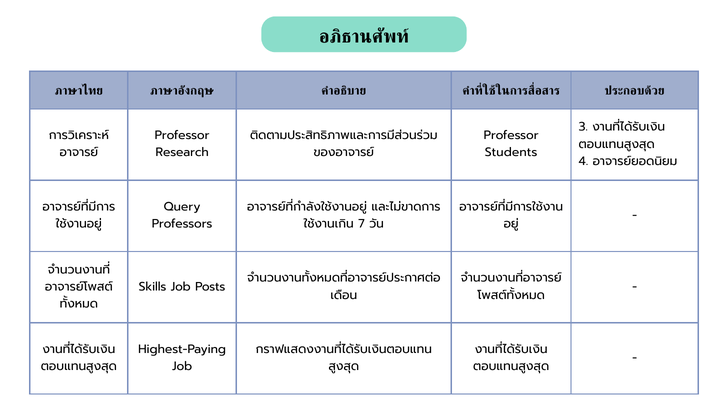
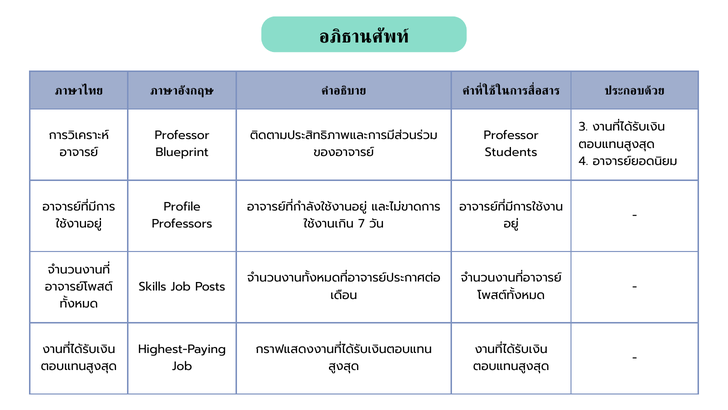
Research: Research -> Blueprint (182, 152)
Query: Query -> Profile (182, 206)
